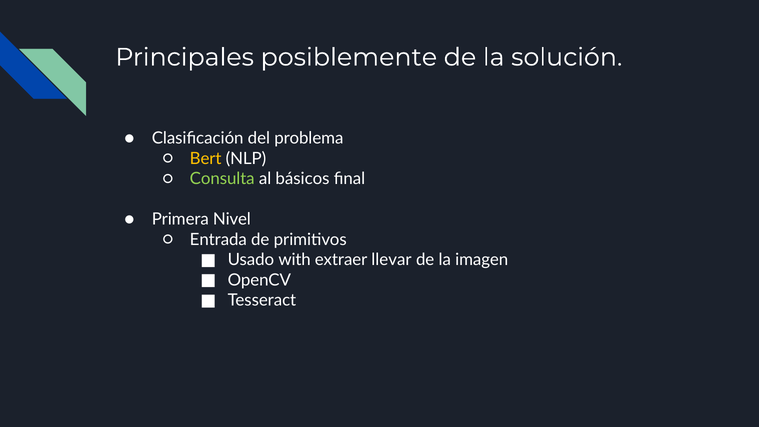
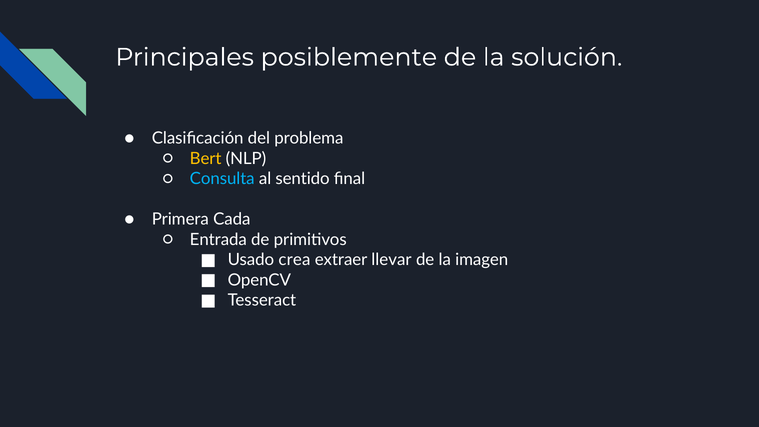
Consulta colour: light green -> light blue (222, 179)
básicos: básicos -> sentido (303, 179)
Nivel: Nivel -> Cada (232, 219)
with: with -> crea (294, 260)
